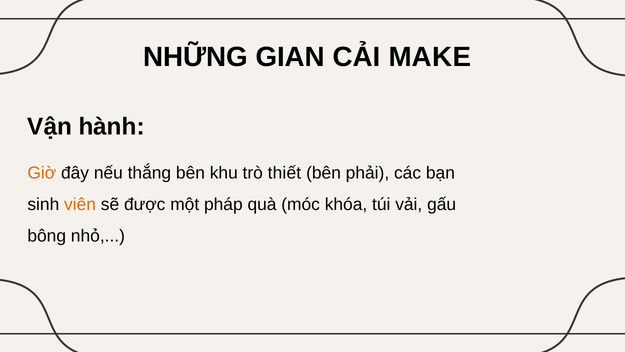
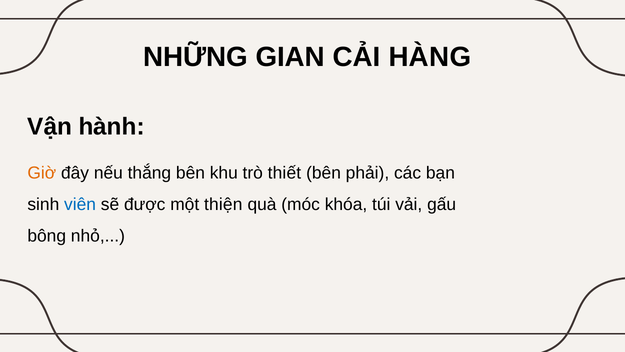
MAKE: MAKE -> HÀNG (430, 57)
viên colour: orange -> blue (80, 204)
pháp: pháp -> thiện (223, 204)
